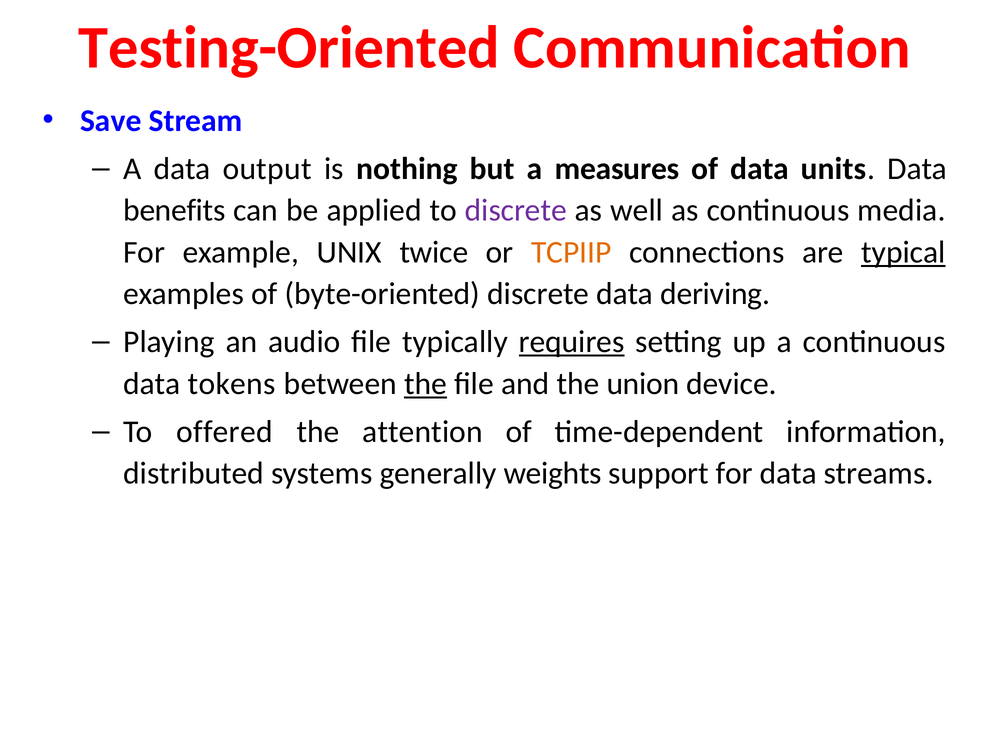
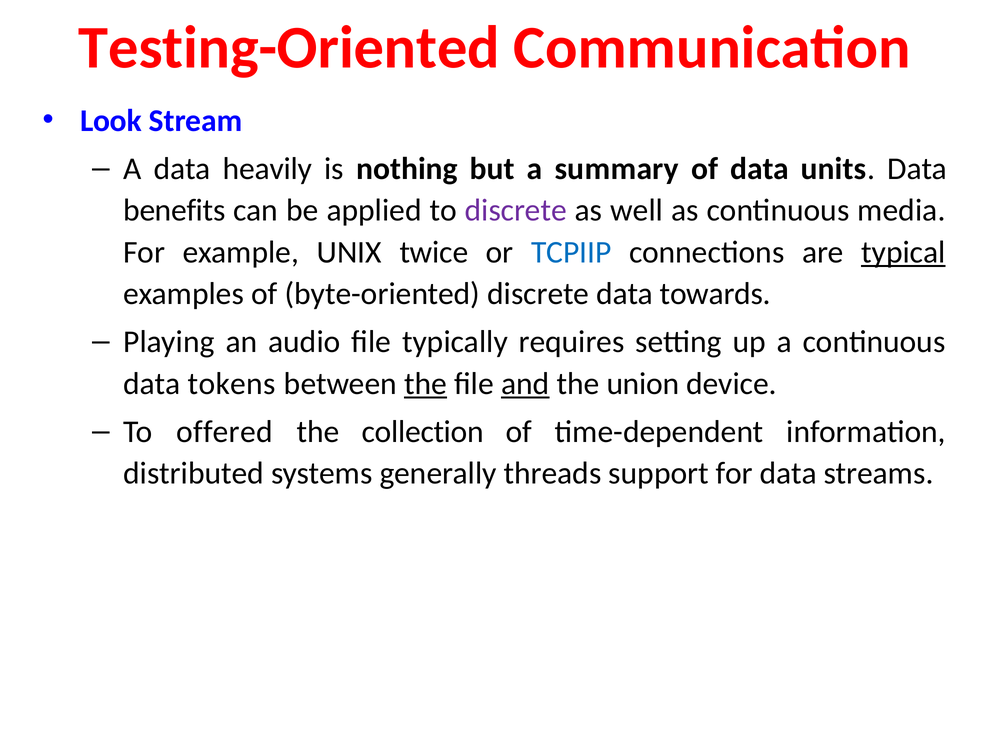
Save: Save -> Look (111, 121)
output: output -> heavily (267, 169)
measures: measures -> summary (617, 169)
TCPIIP colour: orange -> blue (571, 252)
deriving: deriving -> towards (715, 294)
requires underline: present -> none (572, 342)
and underline: none -> present (525, 384)
attention: attention -> collection (423, 432)
weights: weights -> threads (553, 473)
